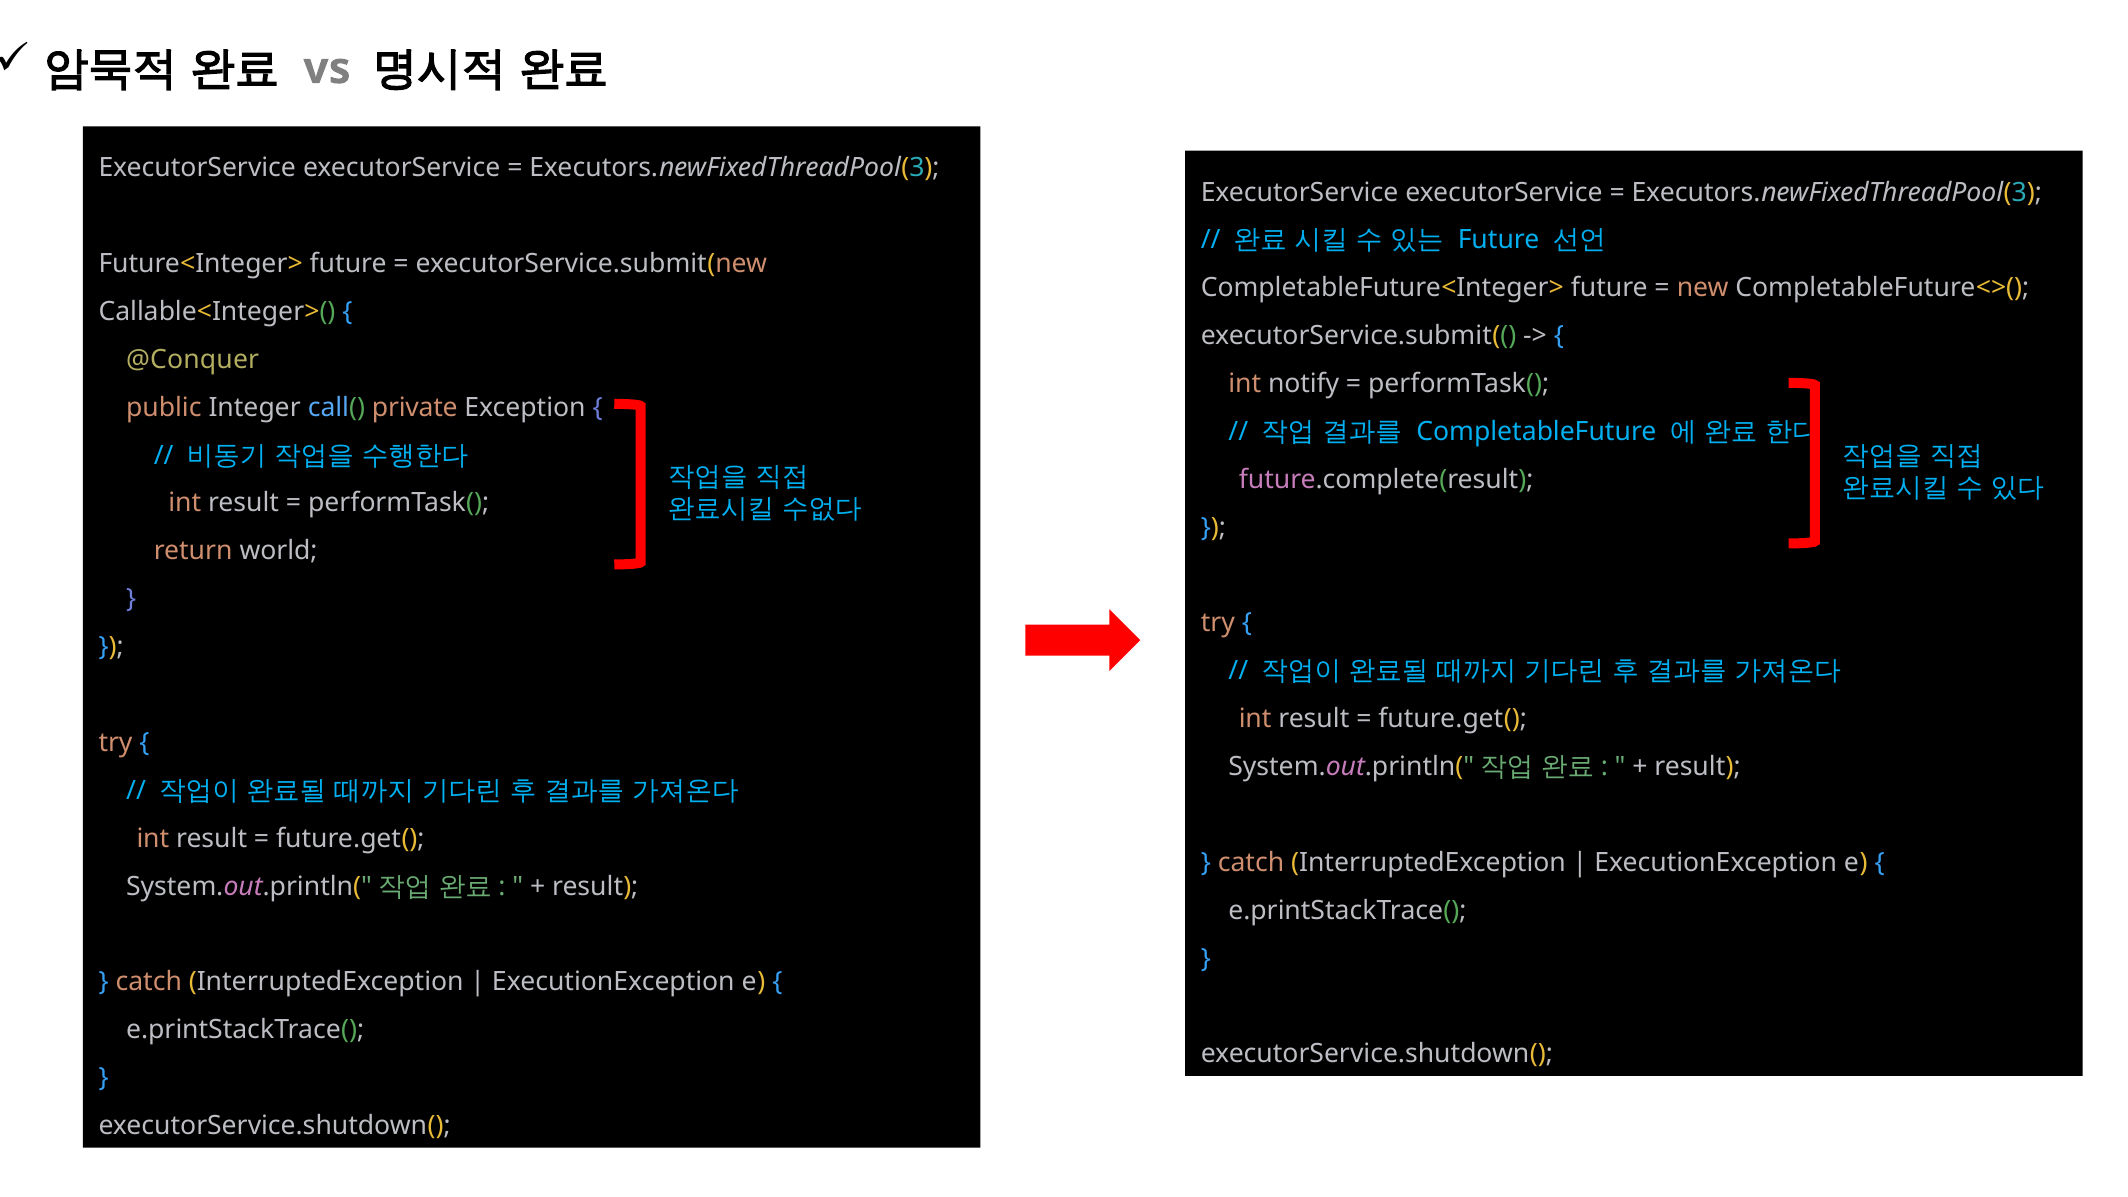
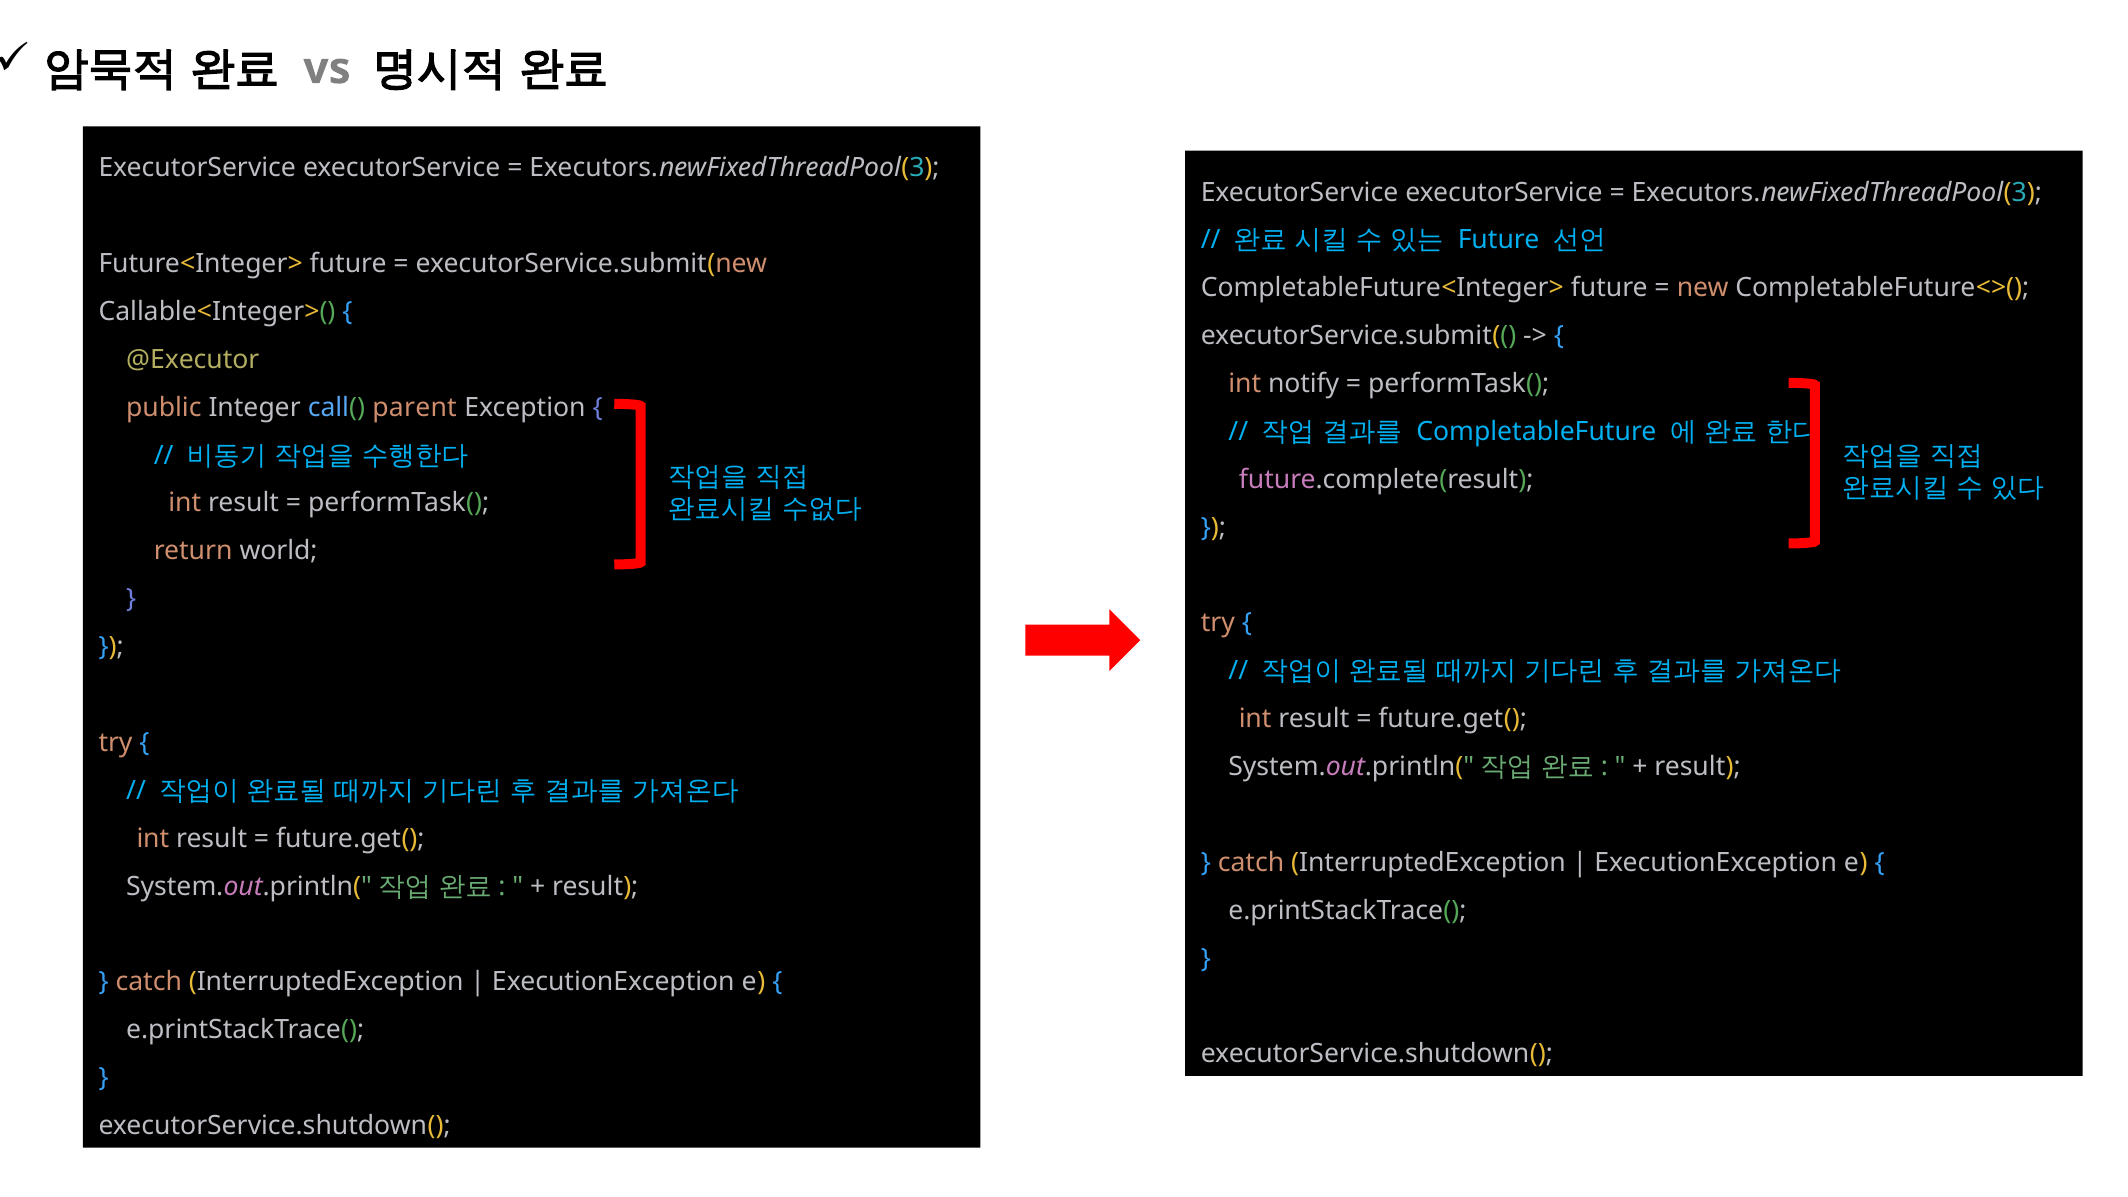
@Conquer: @Conquer -> @Executor (193, 360)
private: private -> parent (415, 407)
